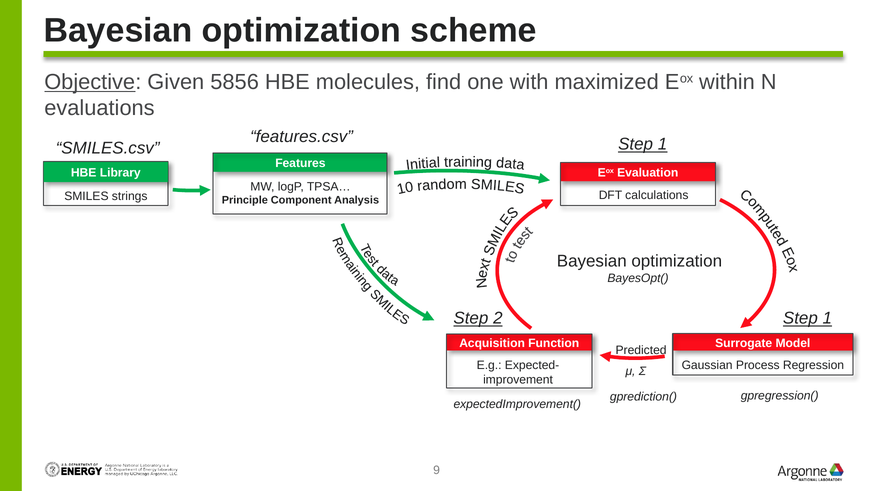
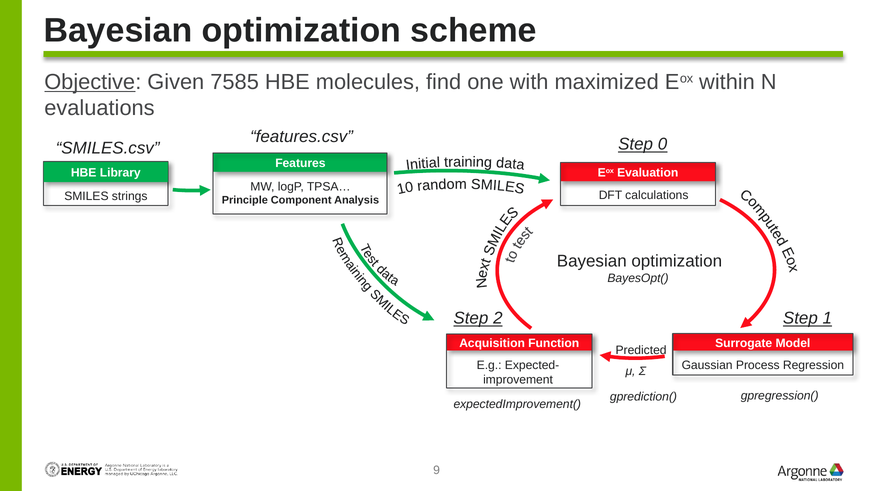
5856: 5856 -> 7585 (235, 82)
1: 1 -> 0 (663, 144)
